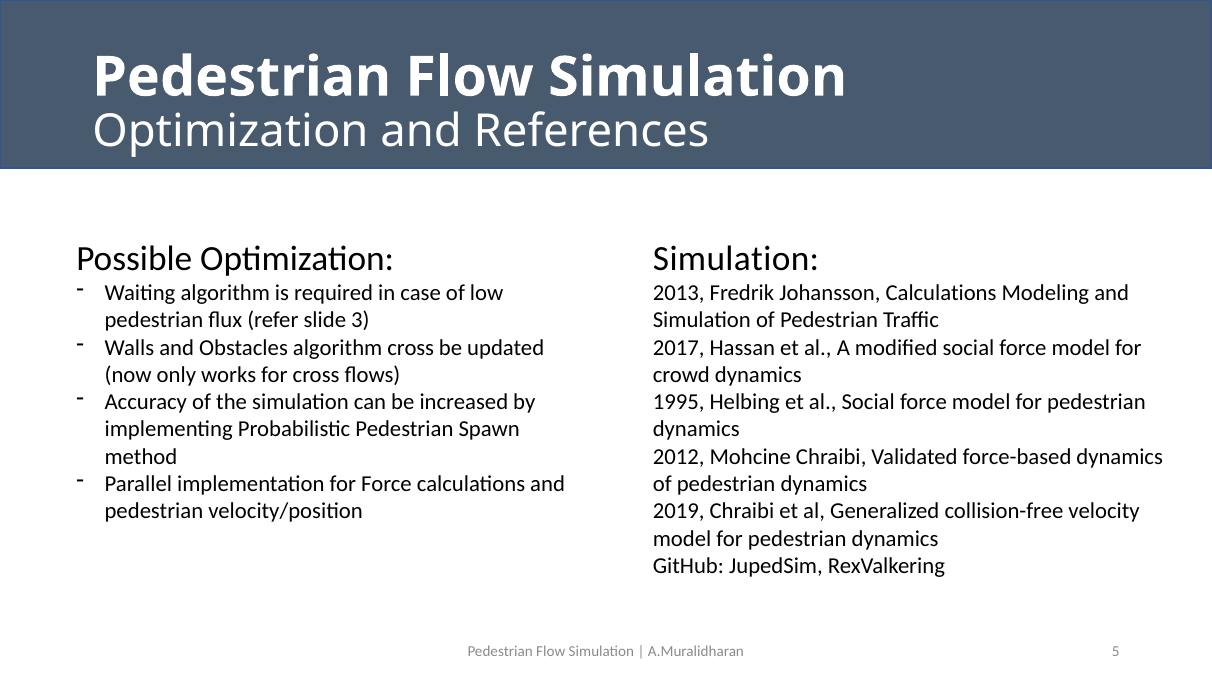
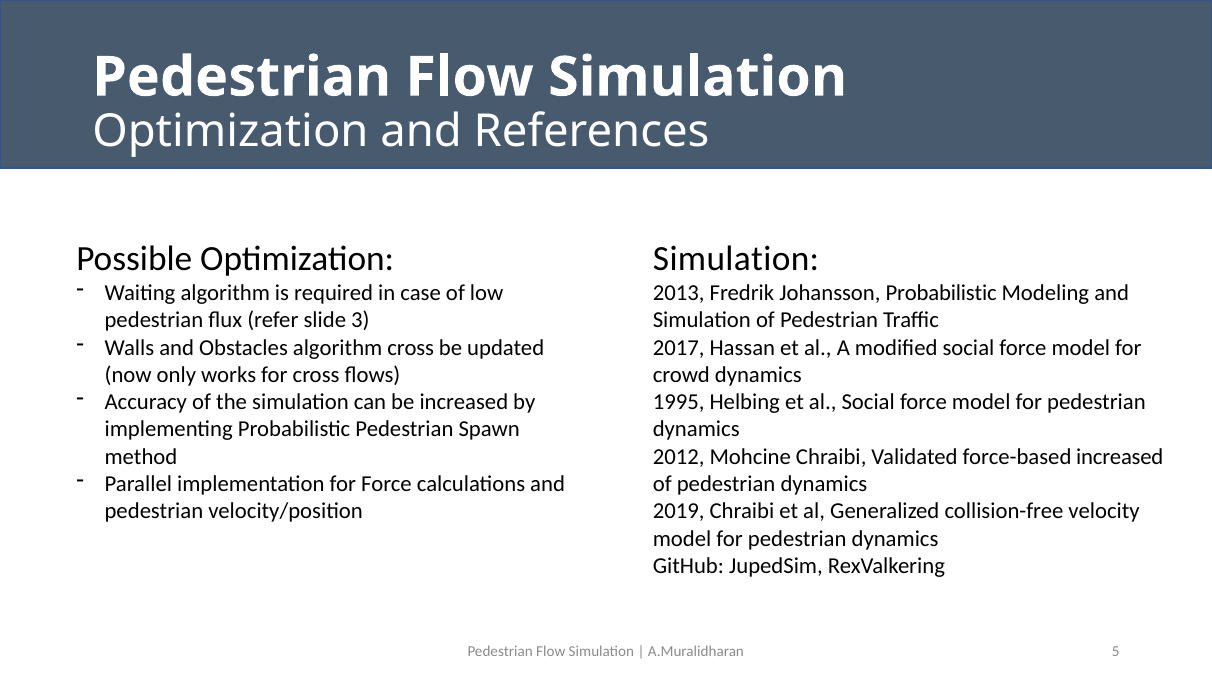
Johansson Calculations: Calculations -> Probabilistic (941, 293)
force-based dynamics: dynamics -> increased (1120, 457)
